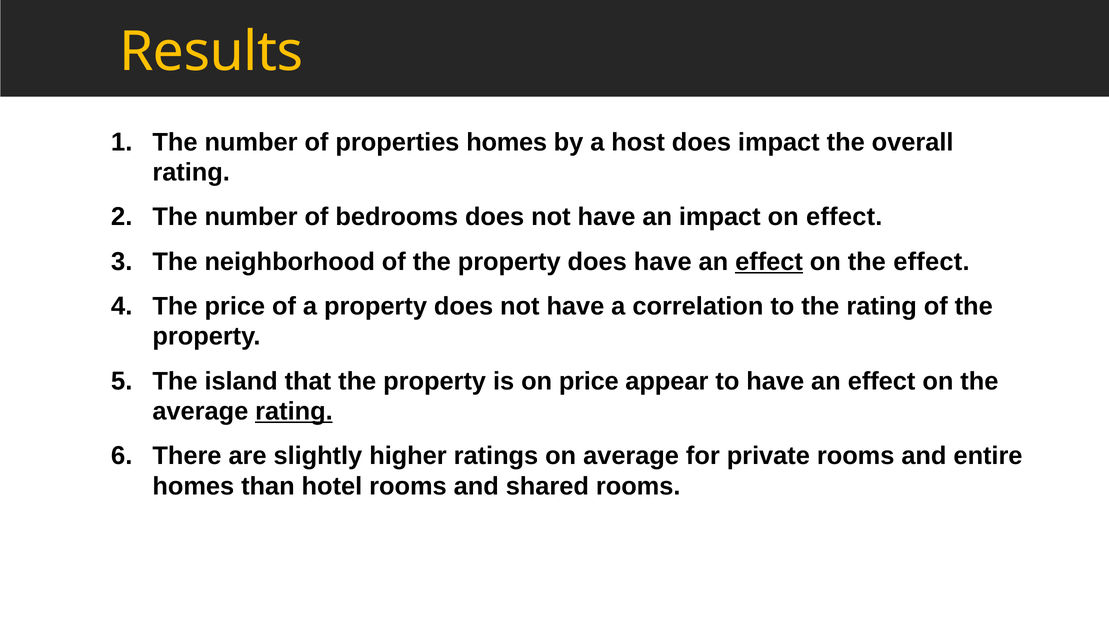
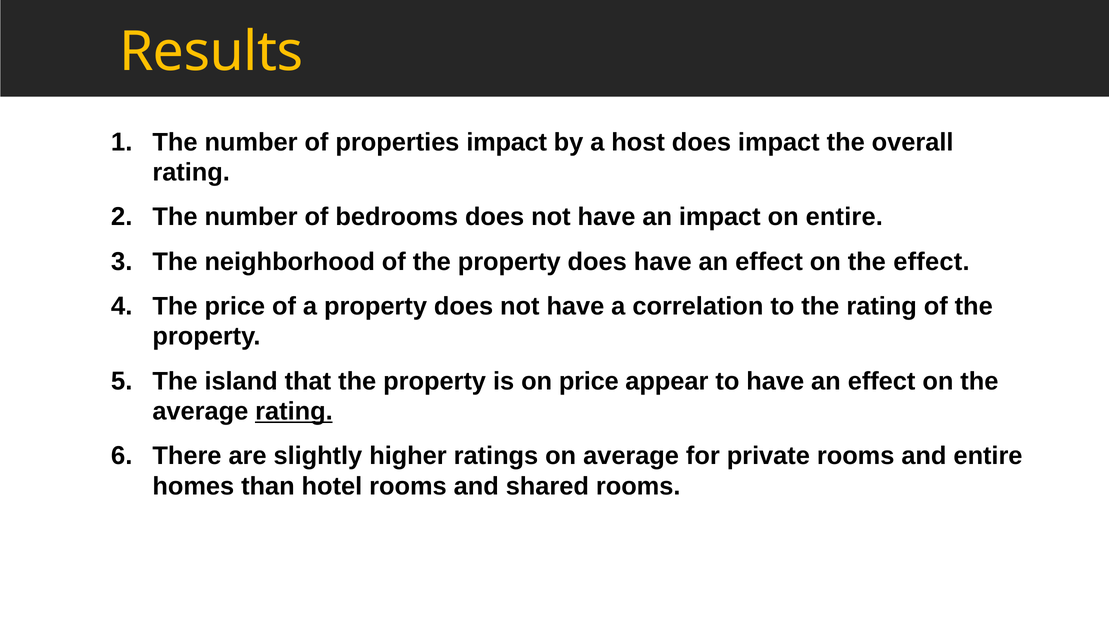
properties homes: homes -> impact (507, 142)
on effect: effect -> entire (844, 217)
effect underline: present -> none (769, 262)
